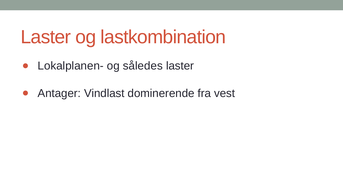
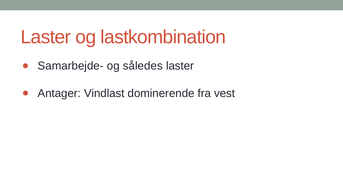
Lokalplanen-: Lokalplanen- -> Samarbejde- (71, 66)
